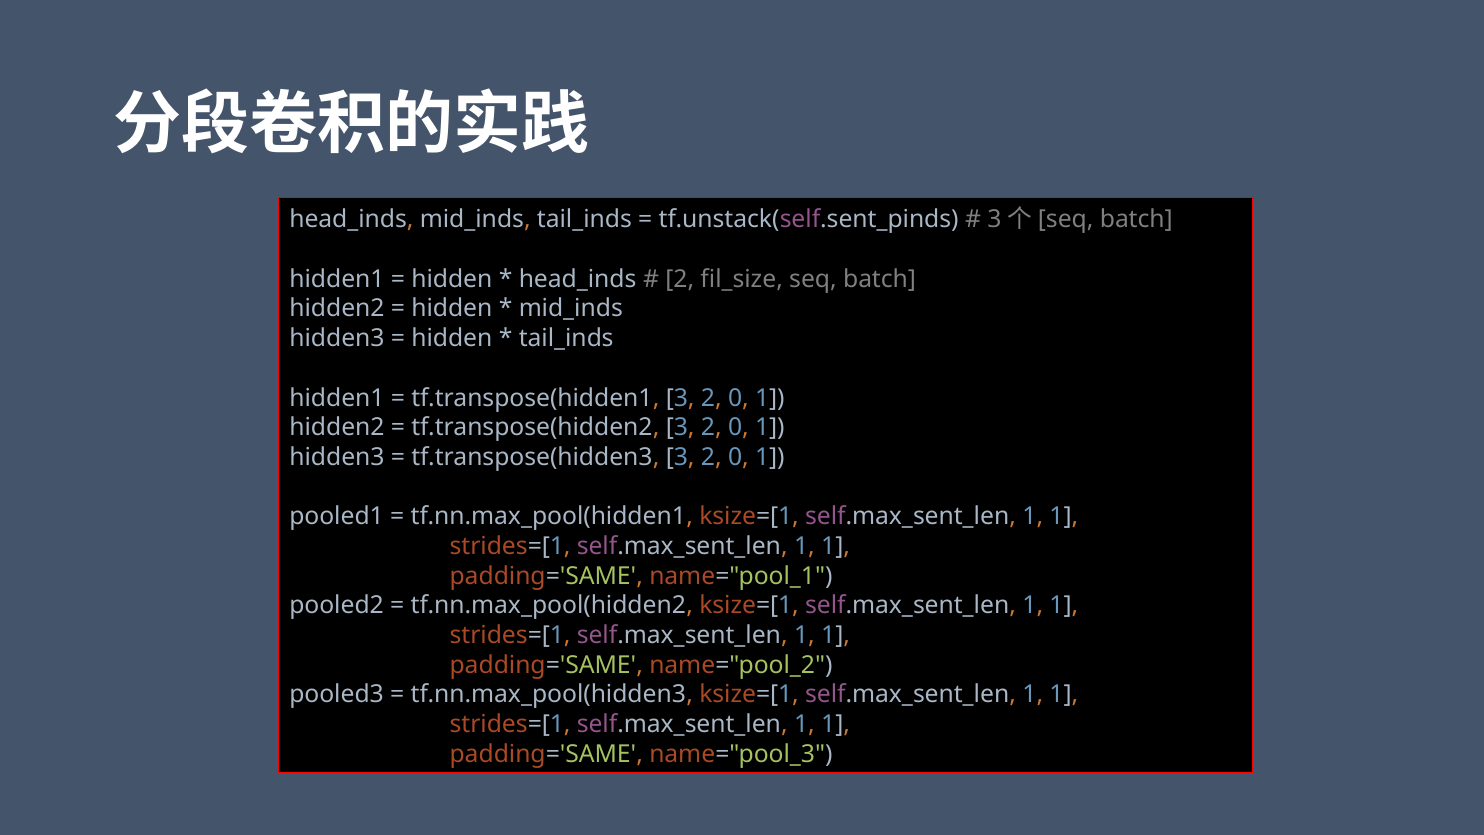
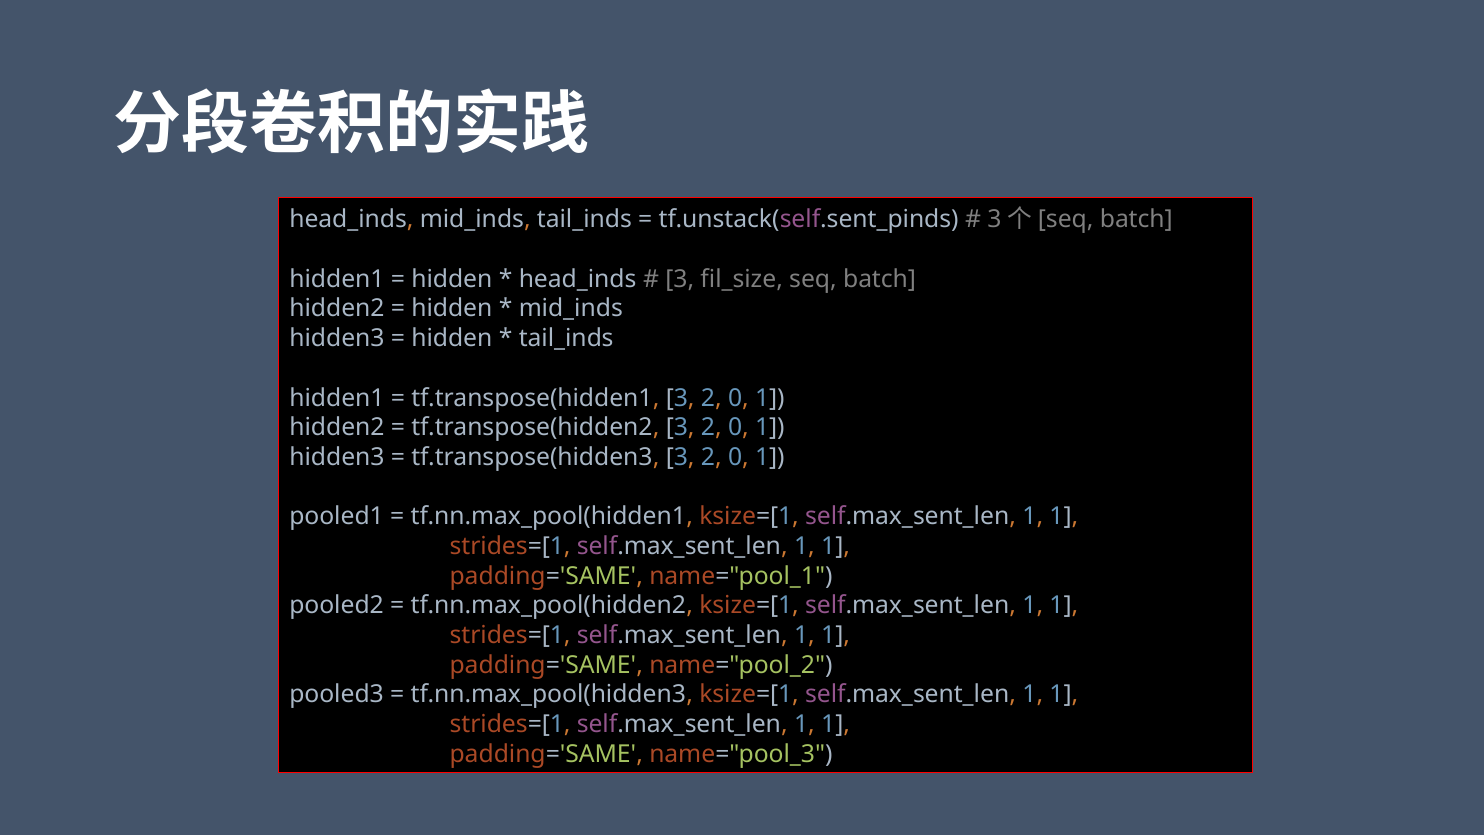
2: 2 -> 3 (680, 279)
